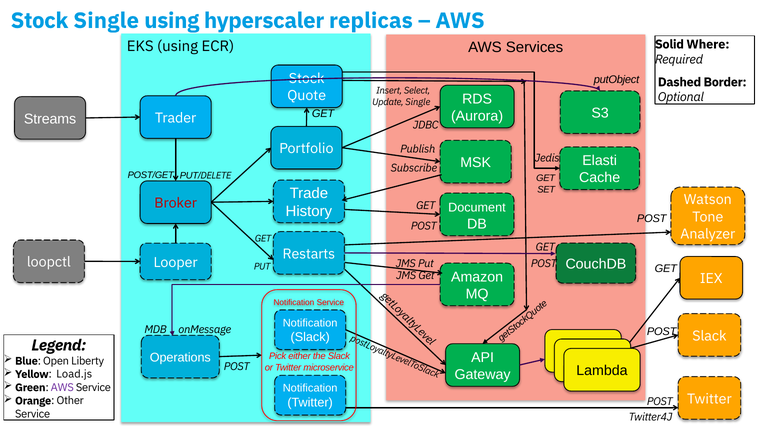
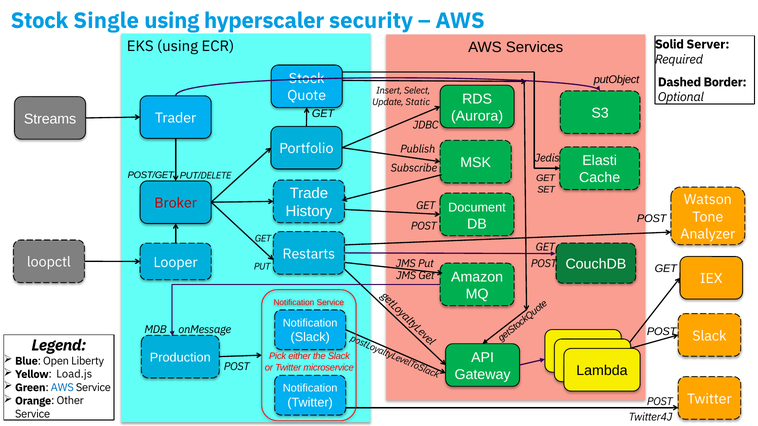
replicas: replicas -> security (371, 21)
Where: Where -> Server (708, 44)
Update Single: Single -> Static (418, 102)
Operations: Operations -> Production (180, 358)
AWS colour: purple -> blue (62, 388)
